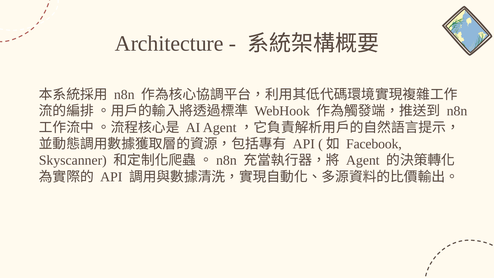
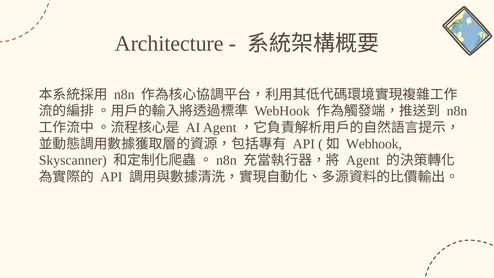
Facebook: Facebook -> Webhook (374, 144)
